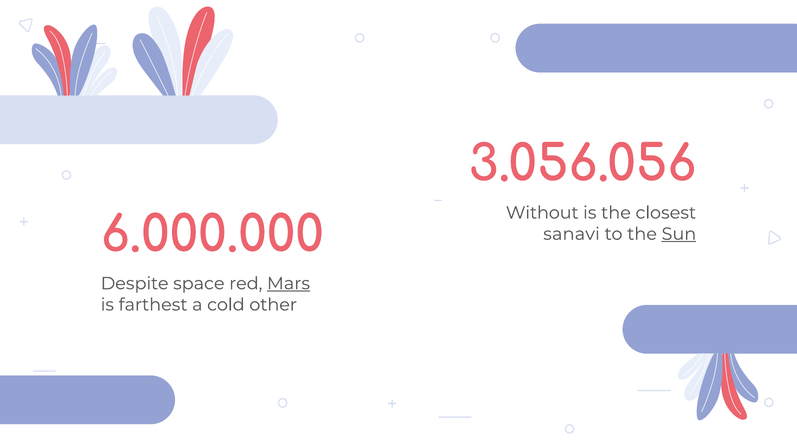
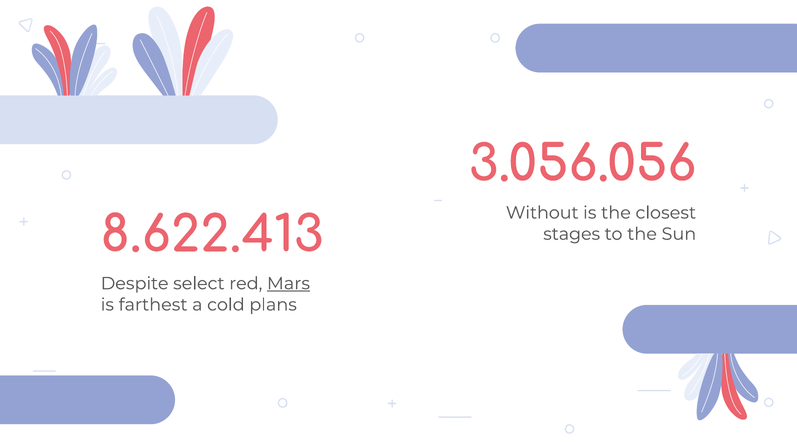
6.000.000: 6.000.000 -> 8.622.413 (212, 235)
sanavi: sanavi -> stages (572, 234)
Sun underline: present -> none (679, 234)
space: space -> select (199, 284)
other: other -> plans (273, 305)
